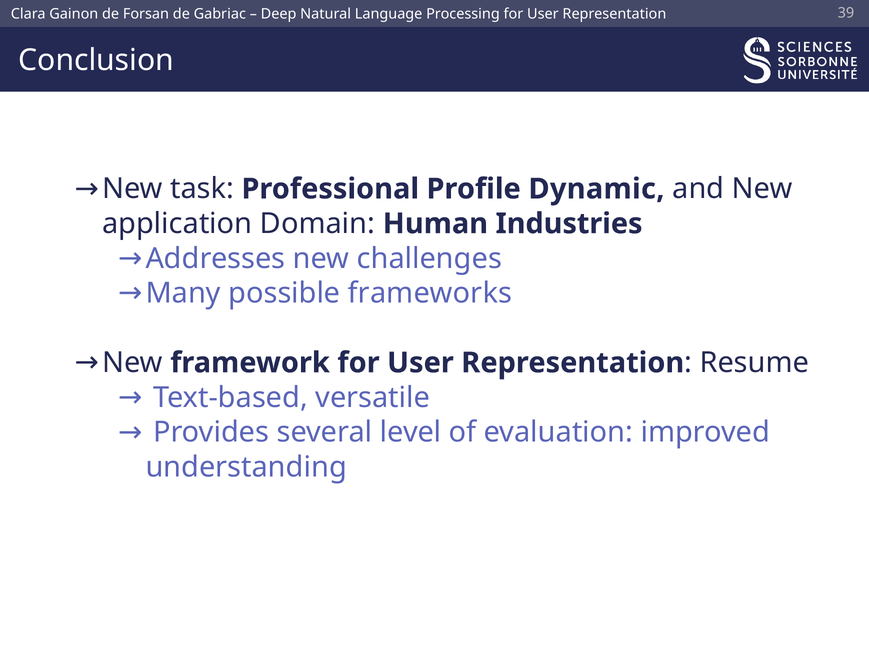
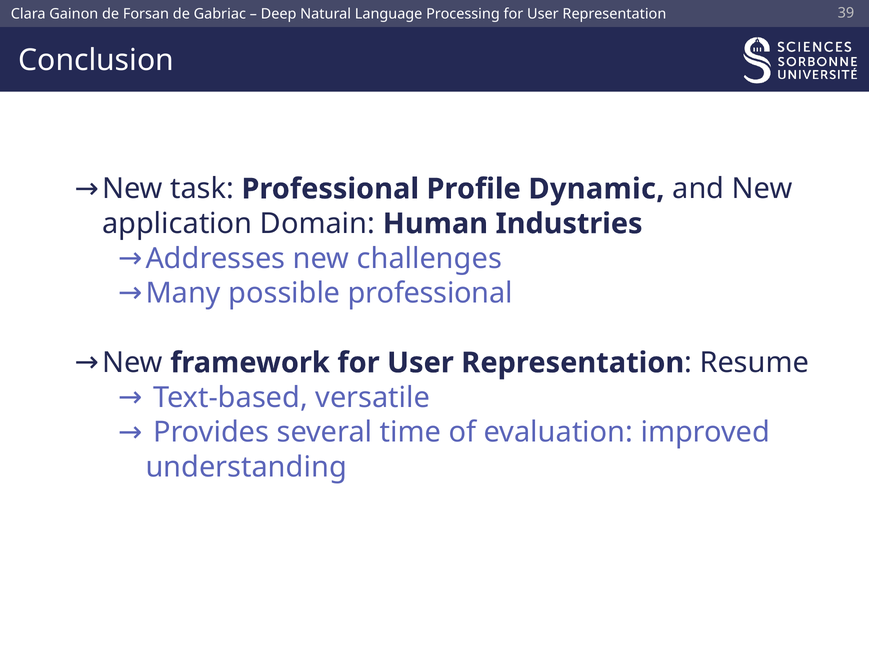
possible frameworks: frameworks -> professional (430, 293)
level: level -> time (411, 432)
